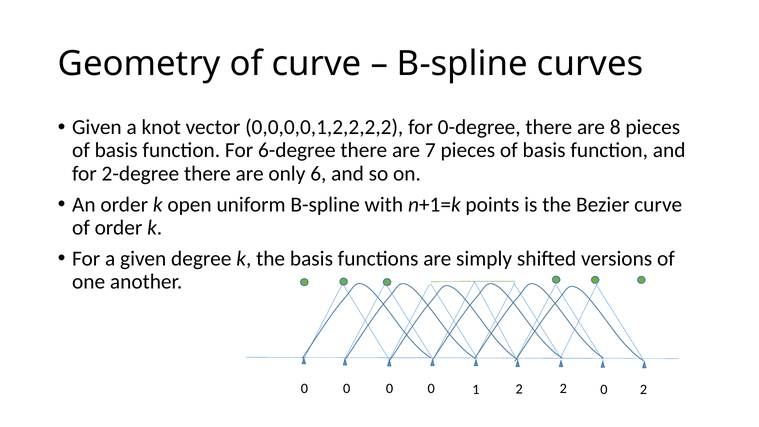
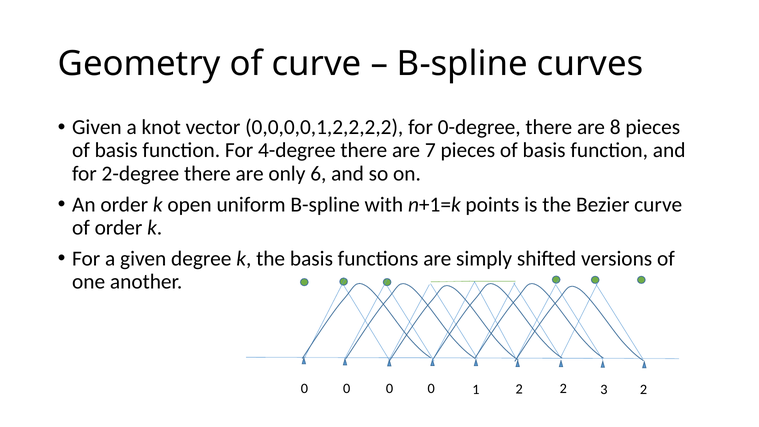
6-degree: 6-degree -> 4-degree (297, 150)
2 0: 0 -> 3 (604, 389)
